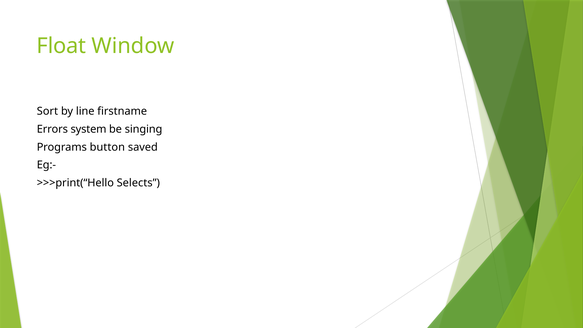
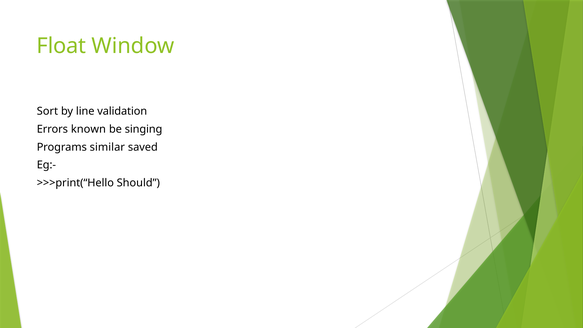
firstname: firstname -> validation (122, 111)
system: system -> known (88, 129)
button: button -> similar (107, 147)
Selects: Selects -> Should (138, 183)
